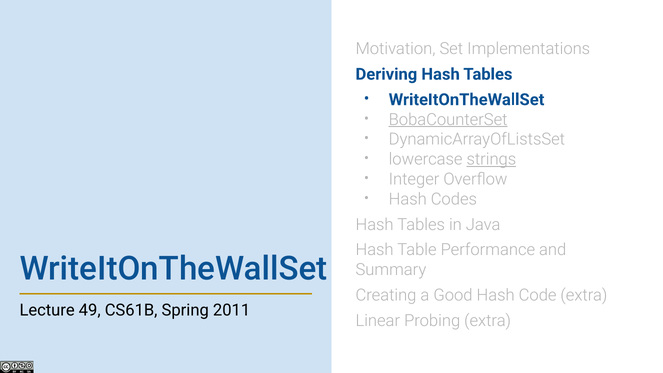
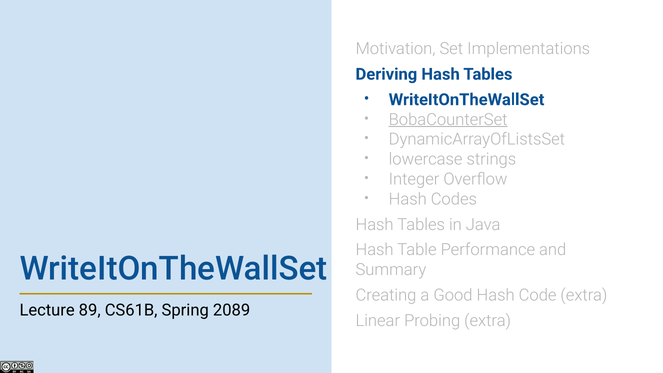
strings underline: present -> none (491, 159)
49: 49 -> 89 (90, 310)
2011: 2011 -> 2089 (232, 310)
